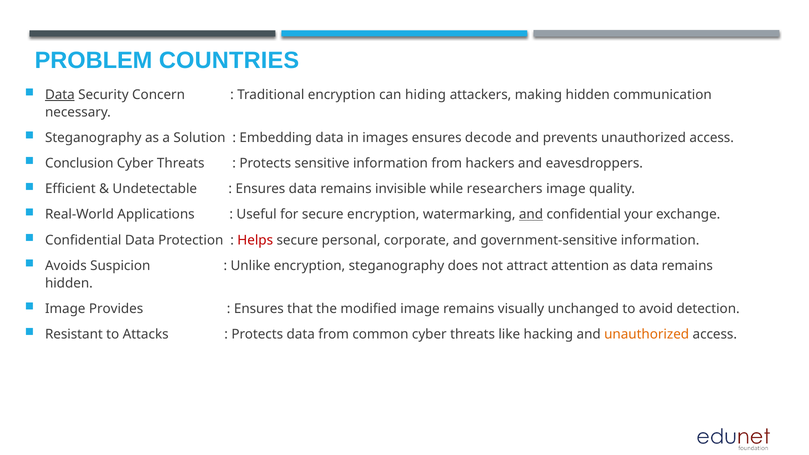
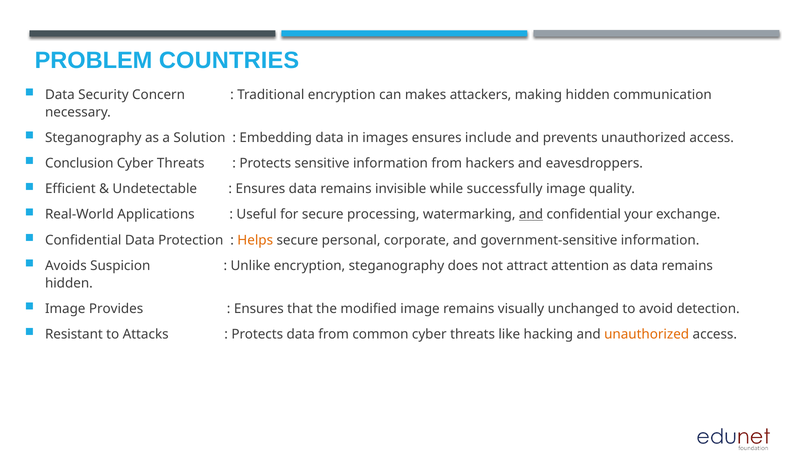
Data underline: present -> none (60, 95)
hiding: hiding -> makes (426, 95)
decode: decode -> include (488, 138)
researchers: researchers -> successfully (505, 189)
secure encryption: encryption -> processing (383, 215)
Helps colour: red -> orange (255, 240)
